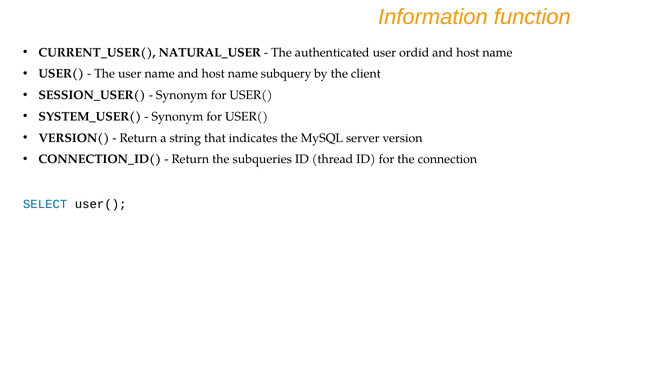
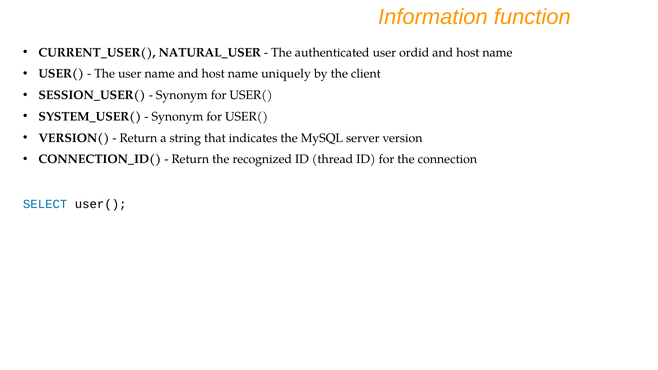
subquery: subquery -> uniquely (286, 74)
subqueries: subqueries -> recognized (262, 159)
